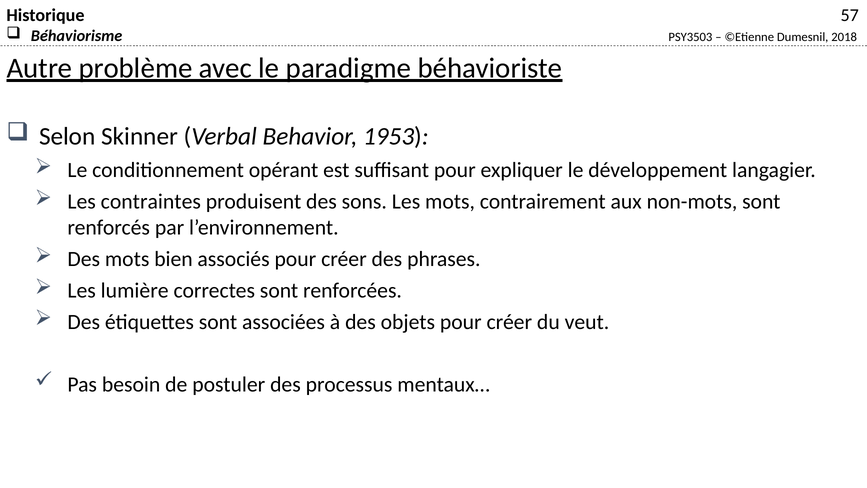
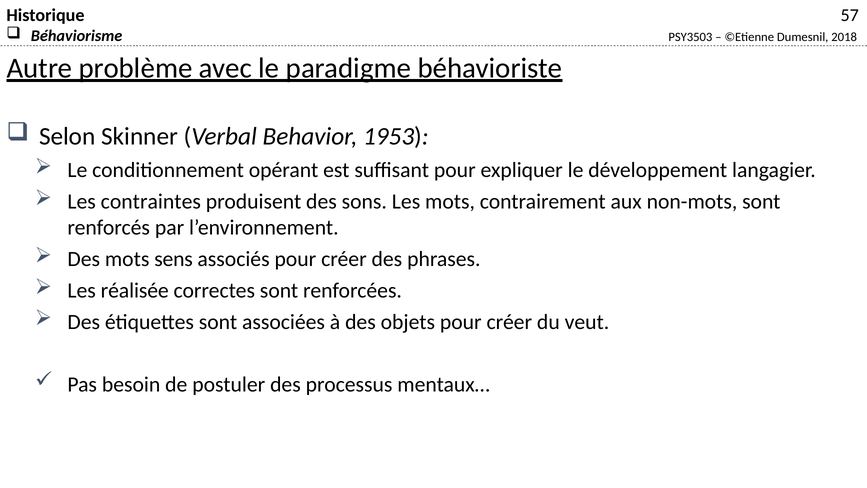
bien: bien -> sens (174, 259)
lumière: lumière -> réalisée (135, 290)
